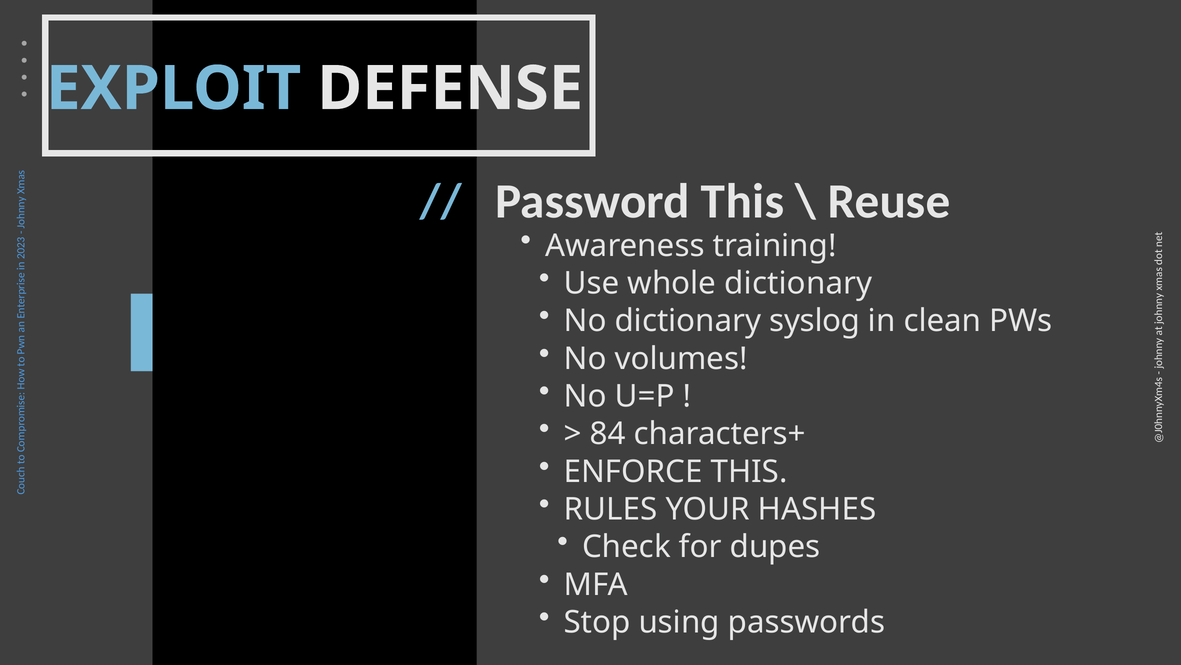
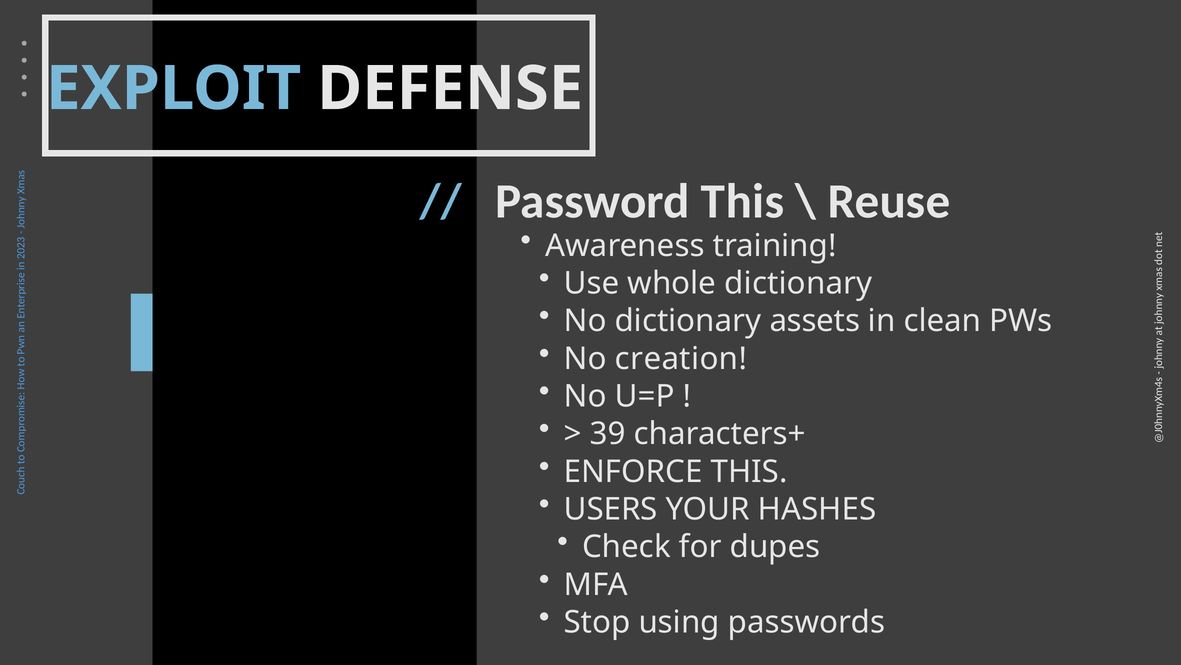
syslog: syslog -> assets (815, 321)
volumes: volumes -> creation (681, 359)
84: 84 -> 39 (608, 434)
RULES: RULES -> USERS (611, 509)
